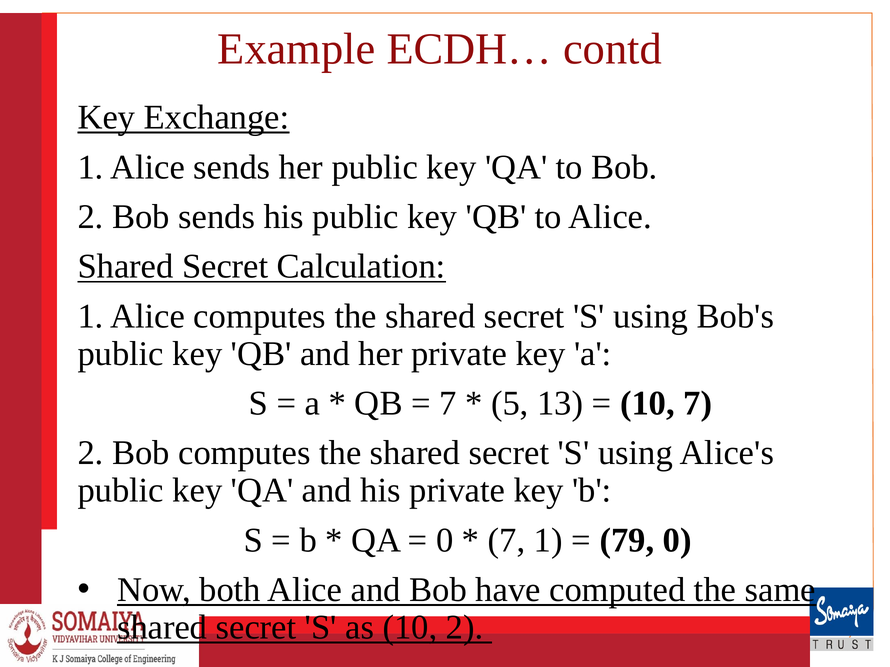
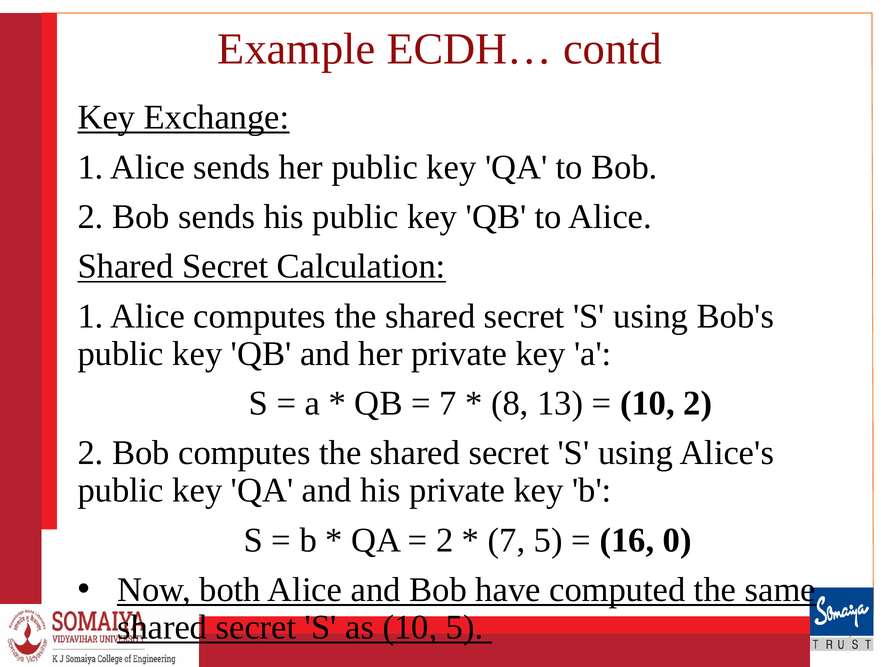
5: 5 -> 8 (510, 404)
10 7: 7 -> 2 (698, 404)
0: 0 -> 2 (445, 541)
7 1: 1 -> 5 (548, 541)
79: 79 -> 16 (627, 541)
10 2: 2 -> 5 (465, 628)
